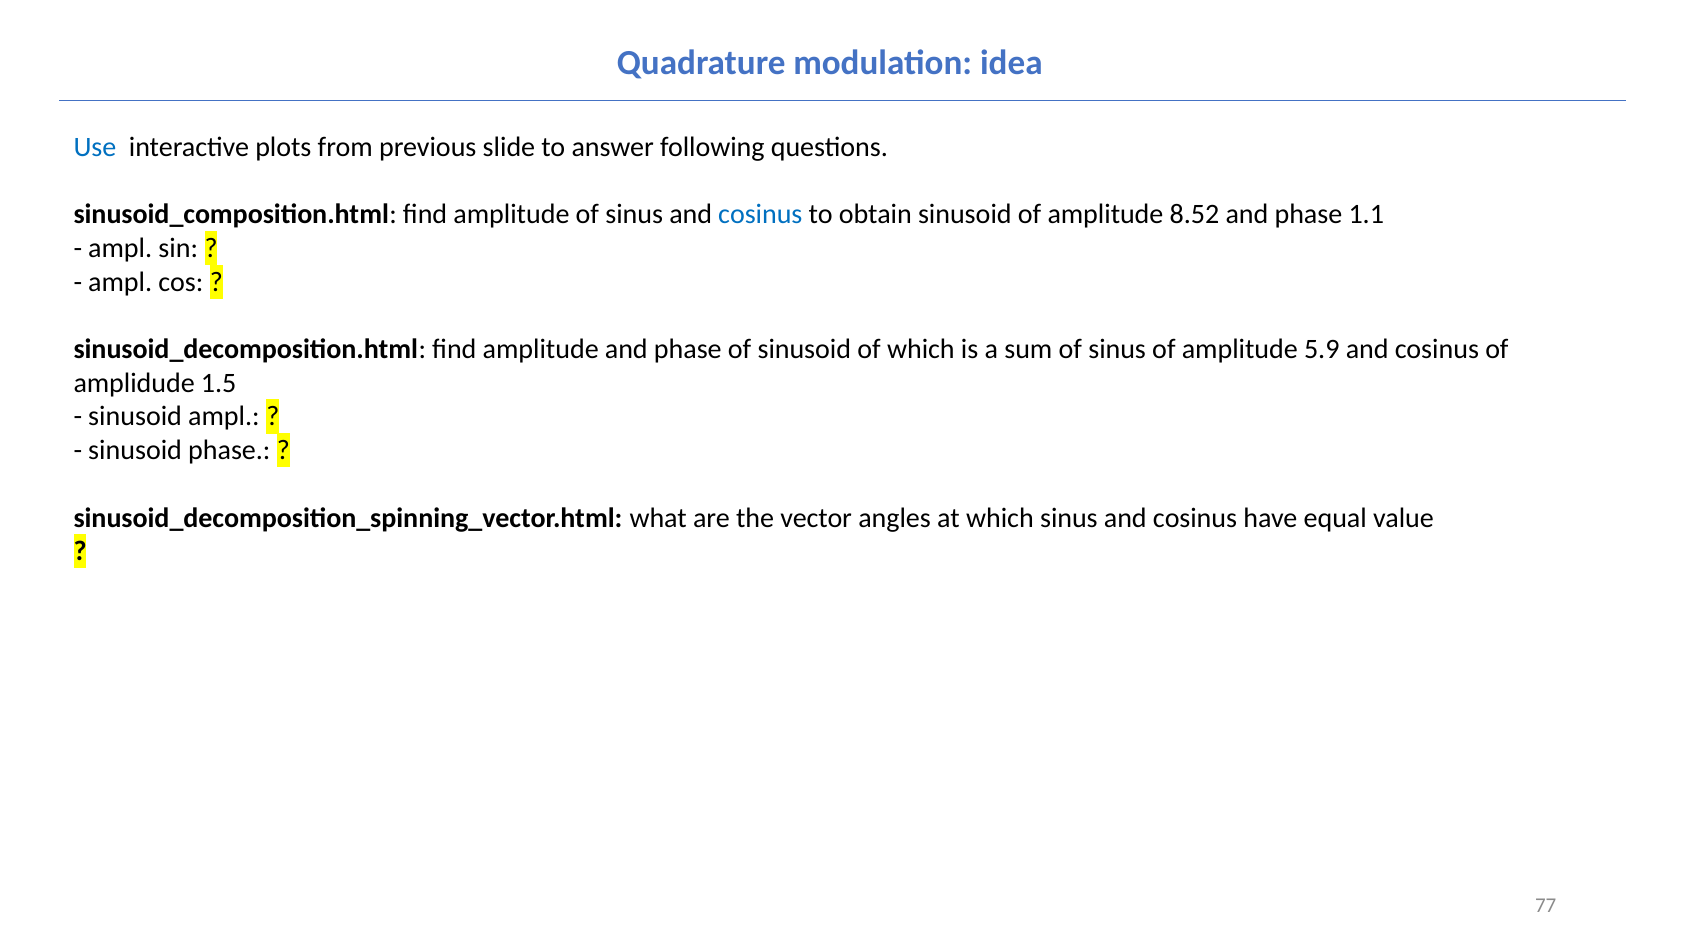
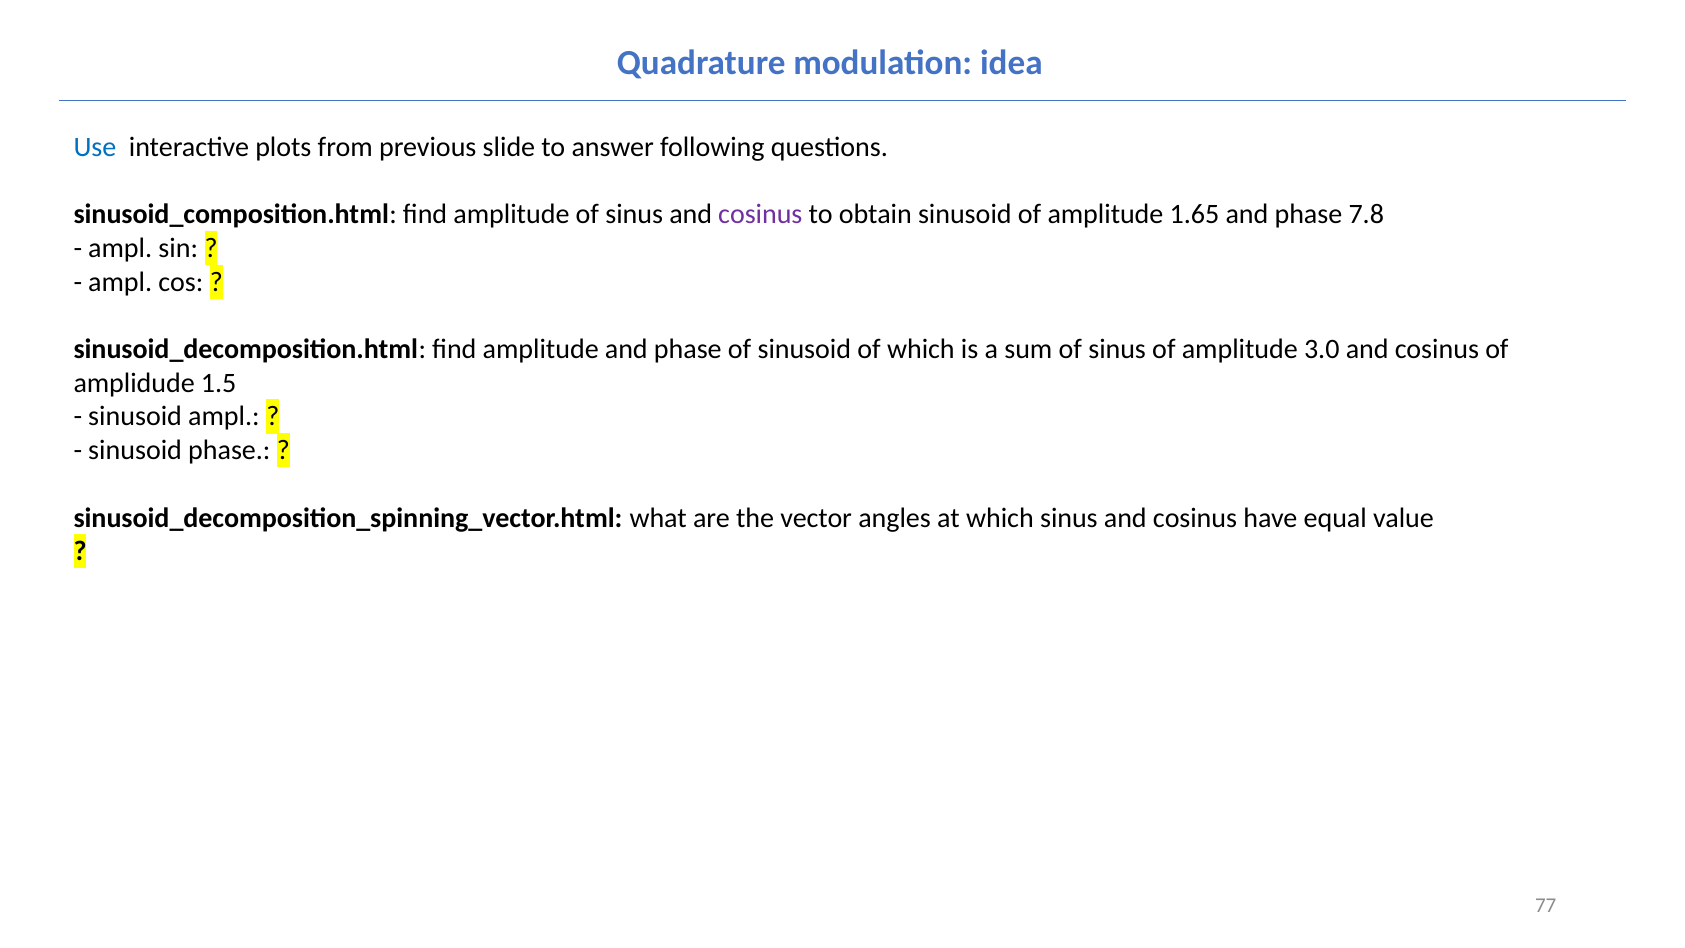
cosinus colour: blue -> purple (760, 215)
8.52: 8.52 -> 1.65 (1194, 215)
1.1: 1.1 -> 7.8 (1366, 215)
5.9: 5.9 -> 3.0 (1322, 349)
